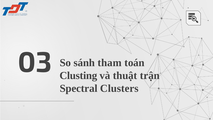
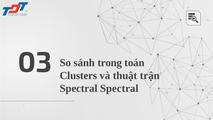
tham: tham -> trong (110, 63)
Clusting: Clusting -> Clusters (78, 75)
Spectral Clusters: Clusters -> Spectral (119, 88)
